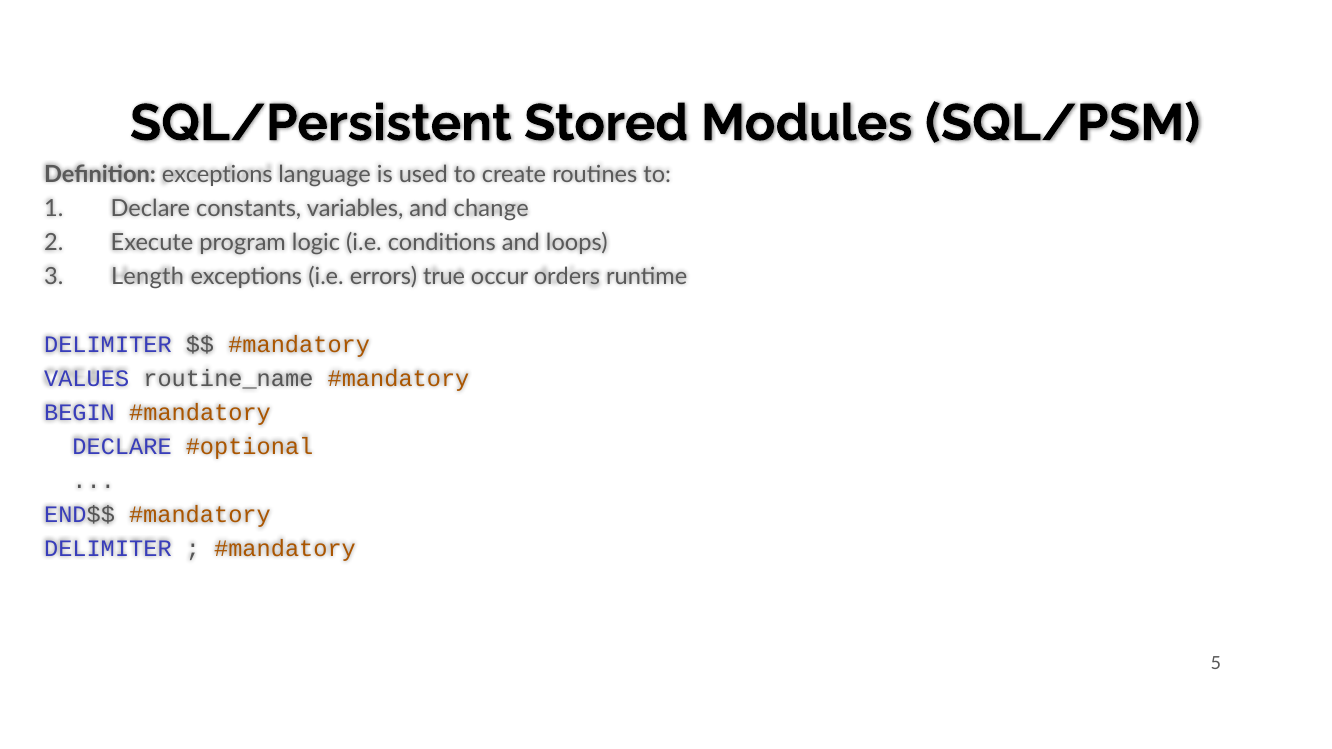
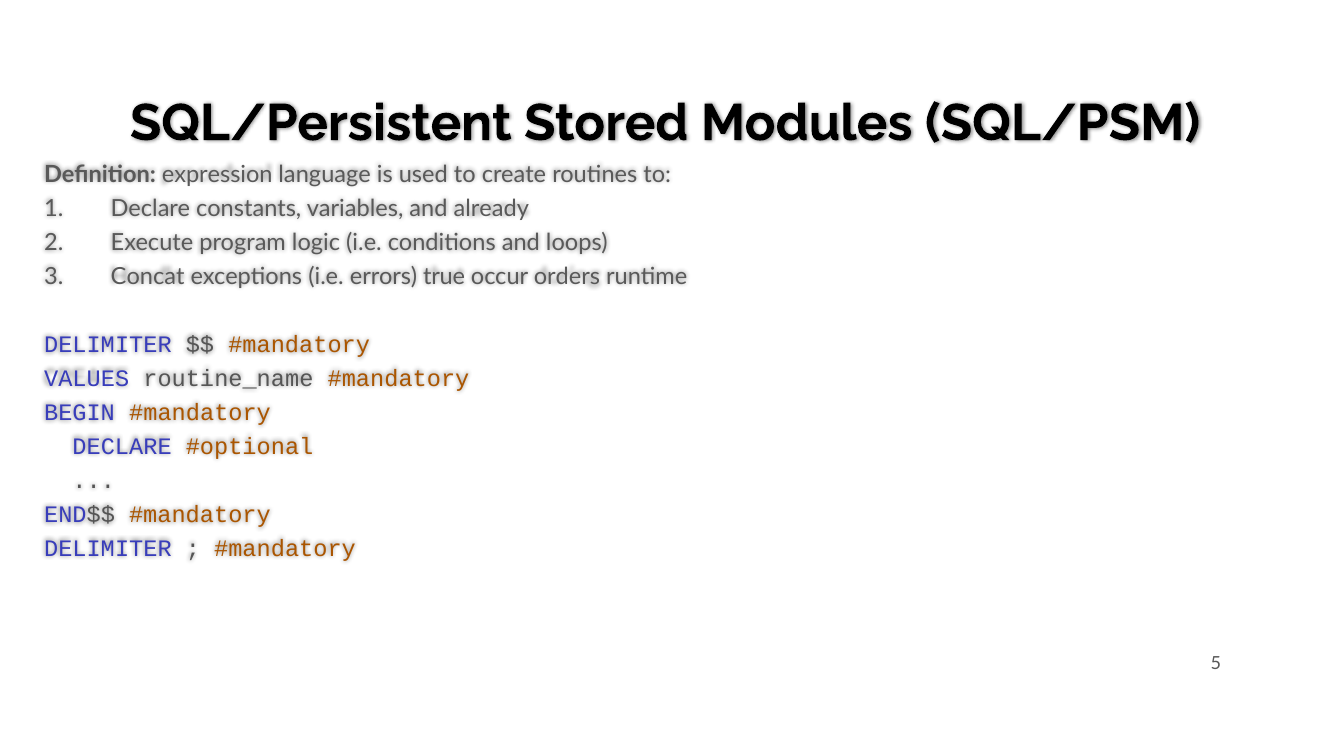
Definition exceptions: exceptions -> expression (217, 175)
change: change -> already (491, 209)
Length: Length -> Concat (148, 277)
